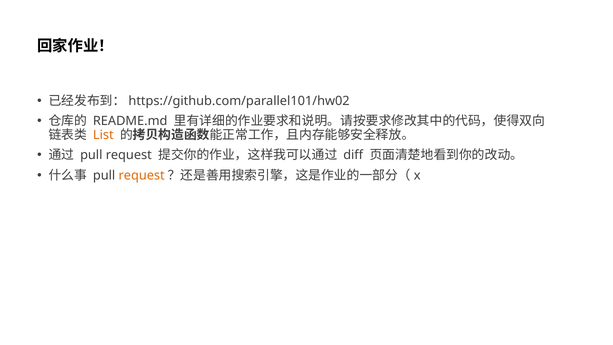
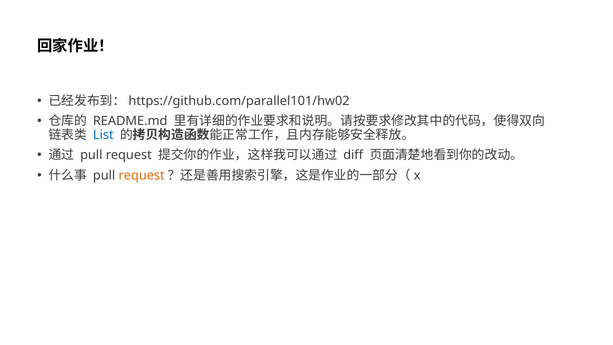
List colour: orange -> blue (103, 135)
